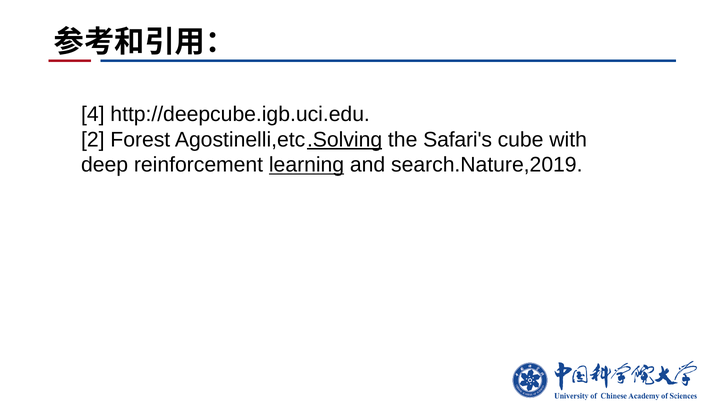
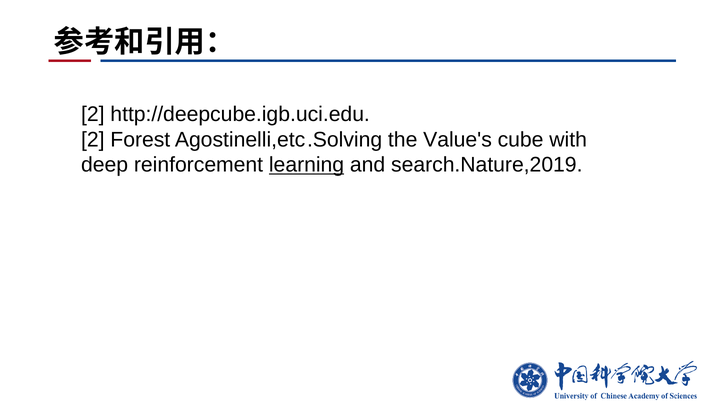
4: 4 -> 2 (93, 114)
.Solving underline: present -> none (345, 140)
Safari's: Safari's -> Value's (458, 140)
